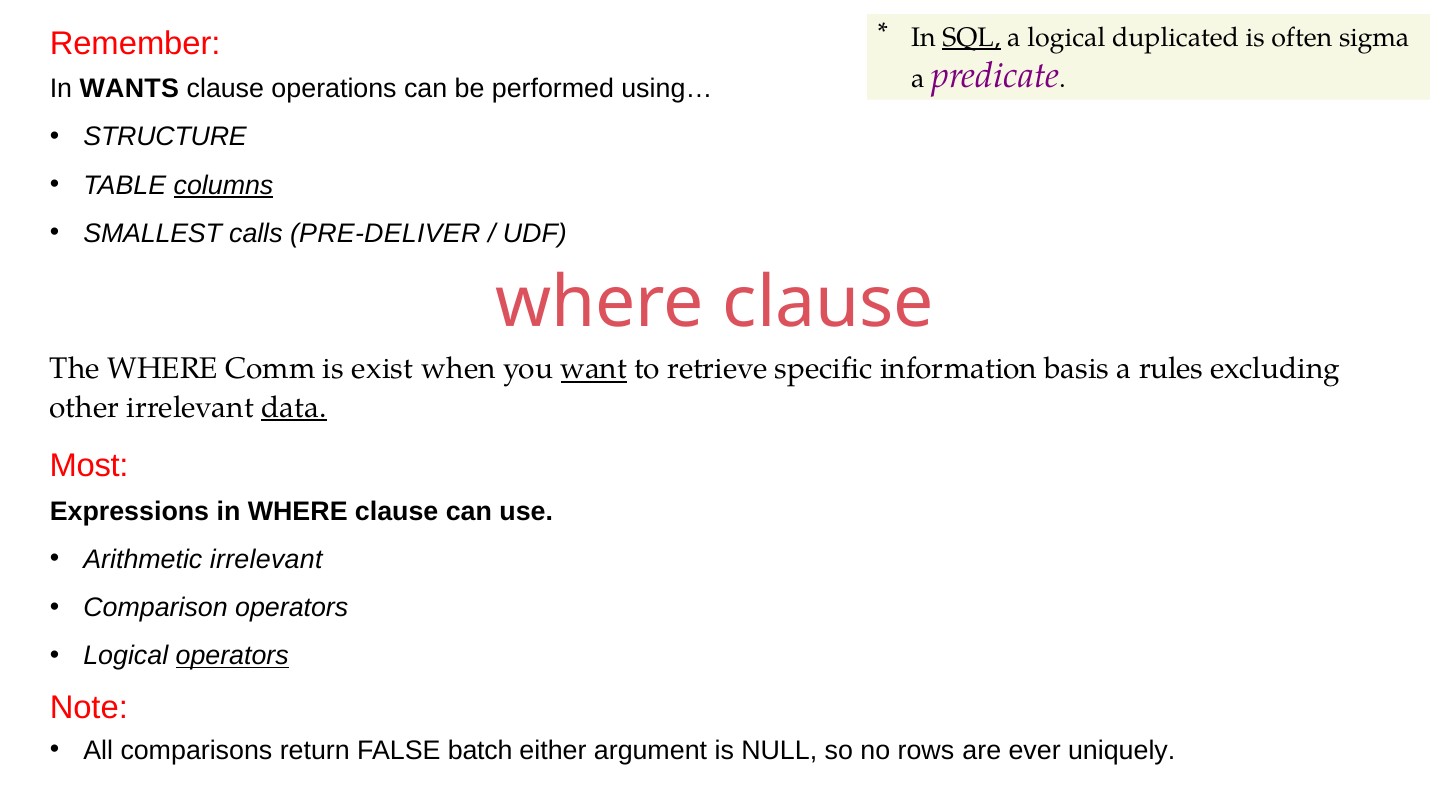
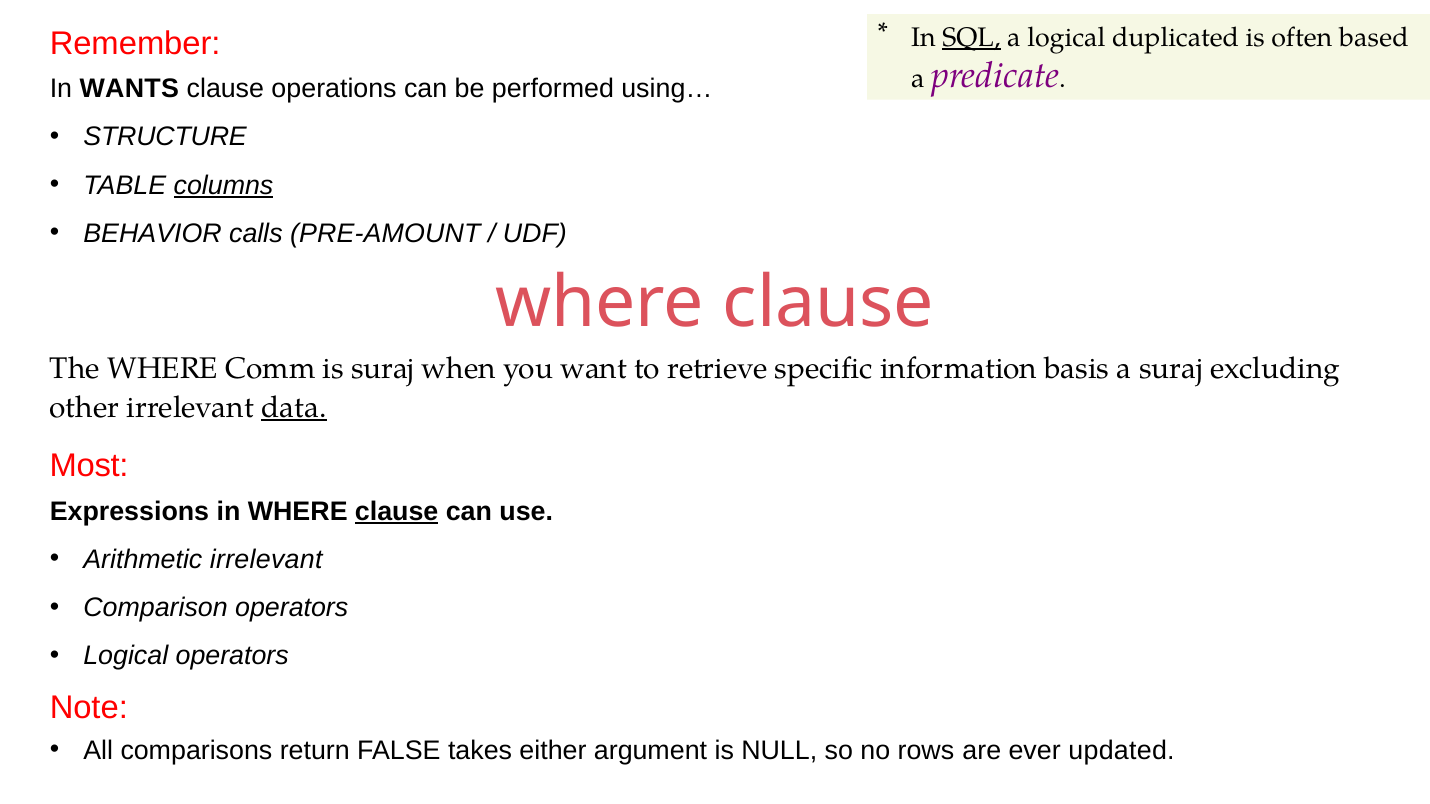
sigma: sigma -> based (1374, 37)
SMALLEST: SMALLEST -> BEHAVIOR (153, 234)
PRE-DELIVER: PRE-DELIVER -> PRE-AMOUNT (385, 234)
is exist: exist -> suraj (383, 369)
want underline: present -> none (594, 369)
a rules: rules -> suraj (1171, 369)
clause underline: none -> present (397, 512)
operators underline: present -> none (232, 656)
batch: batch -> takes (480, 751)
uniquely: uniquely -> updated (1122, 751)
